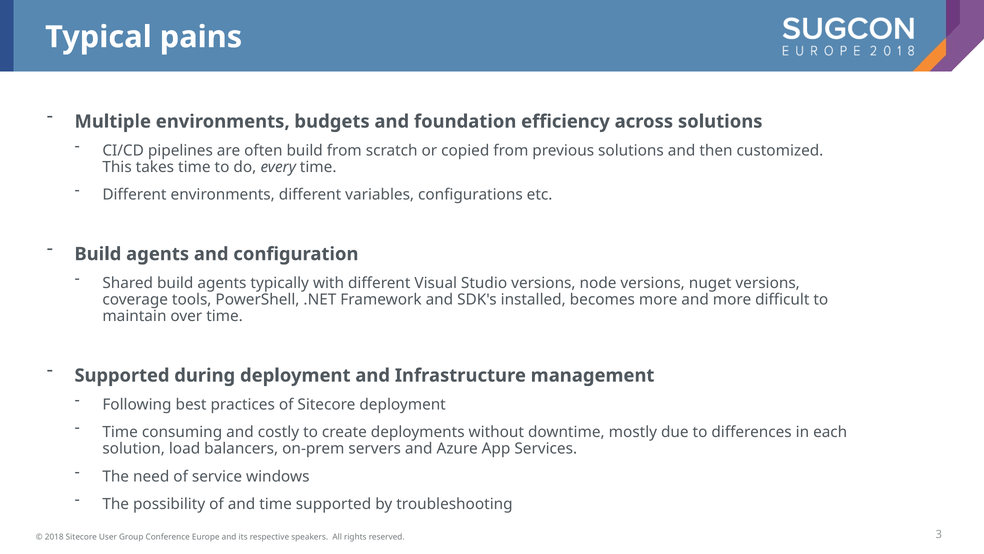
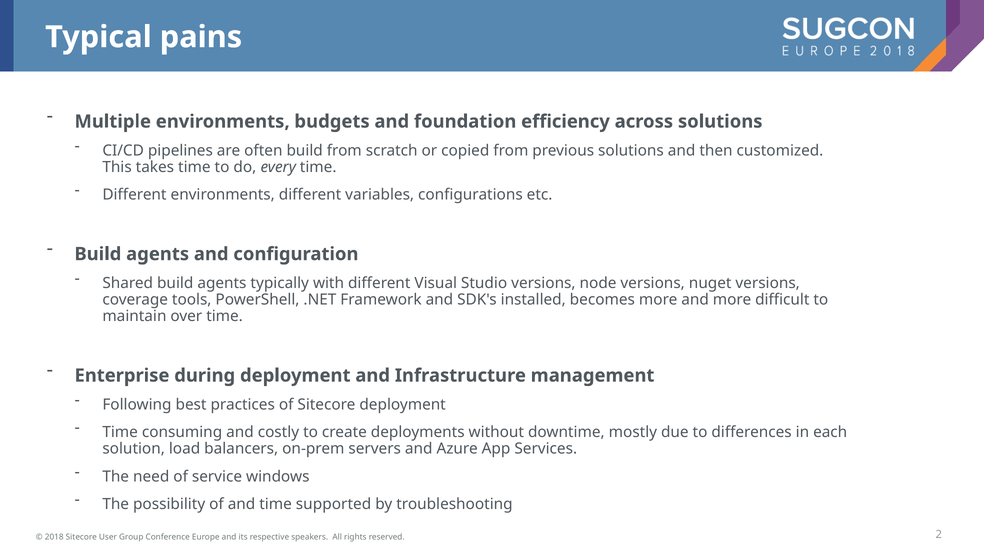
Supported: Supported -> Enterprise (122, 375)
3: 3 -> 2 (939, 534)
